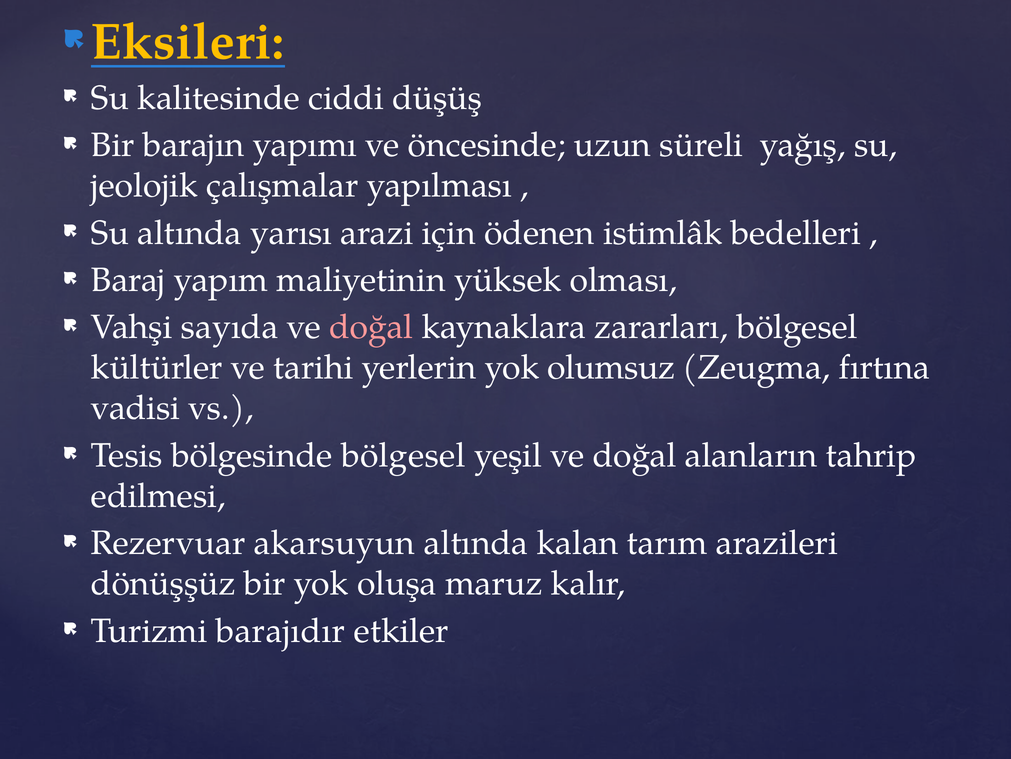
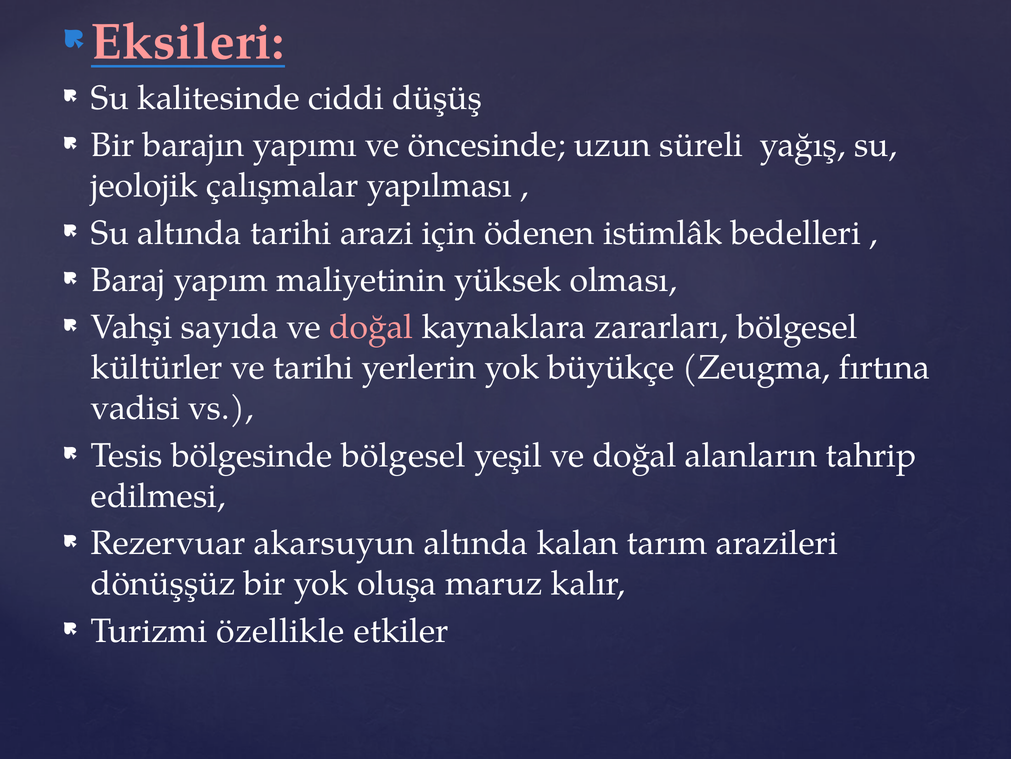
Eksileri colour: yellow -> pink (188, 42)
altında yarısı: yarısı -> tarihi (291, 233)
olumsuz: olumsuz -> büyükçe (611, 367)
barajıdır: barajıdır -> özellikle (280, 630)
